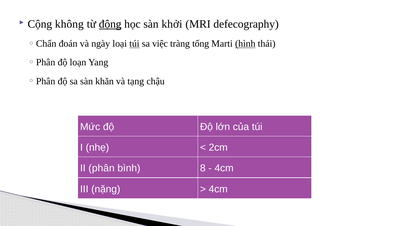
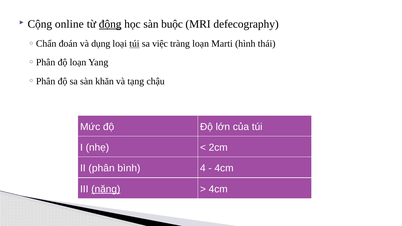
không: không -> online (69, 24)
khởi: khởi -> buộc (172, 24)
ngày: ngày -> dụng (101, 44)
tràng tống: tống -> loạn (201, 44)
hình underline: present -> none (245, 44)
8: 8 -> 4 (203, 168)
nặng underline: none -> present (106, 189)
